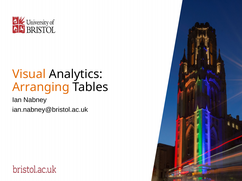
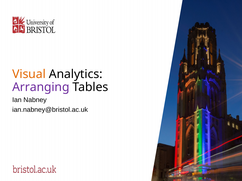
Arranging colour: orange -> purple (41, 87)
